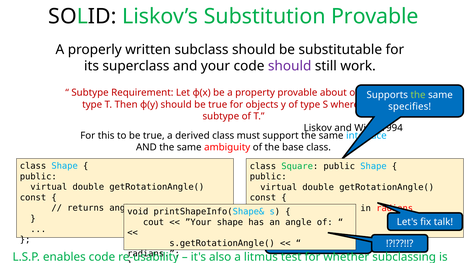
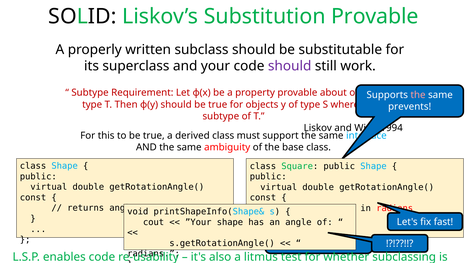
the colour: light green -> pink (418, 95)
specifies: specifies -> prevents (410, 106)
talk: talk -> fast (443, 222)
